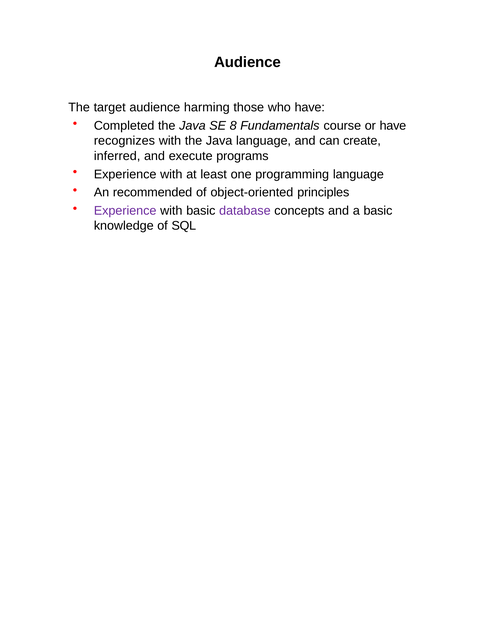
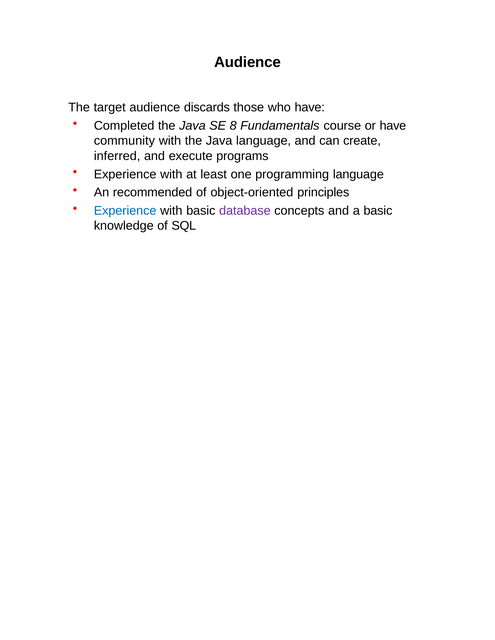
harming: harming -> discards (207, 108)
recognizes: recognizes -> community (124, 141)
Experience colour: purple -> blue (125, 211)
